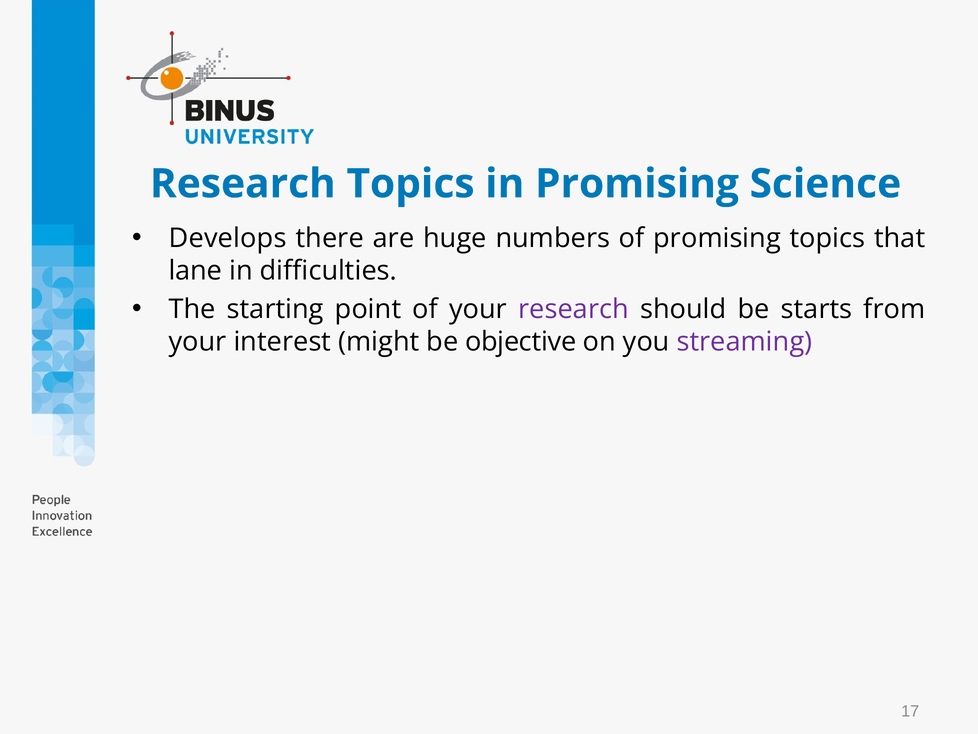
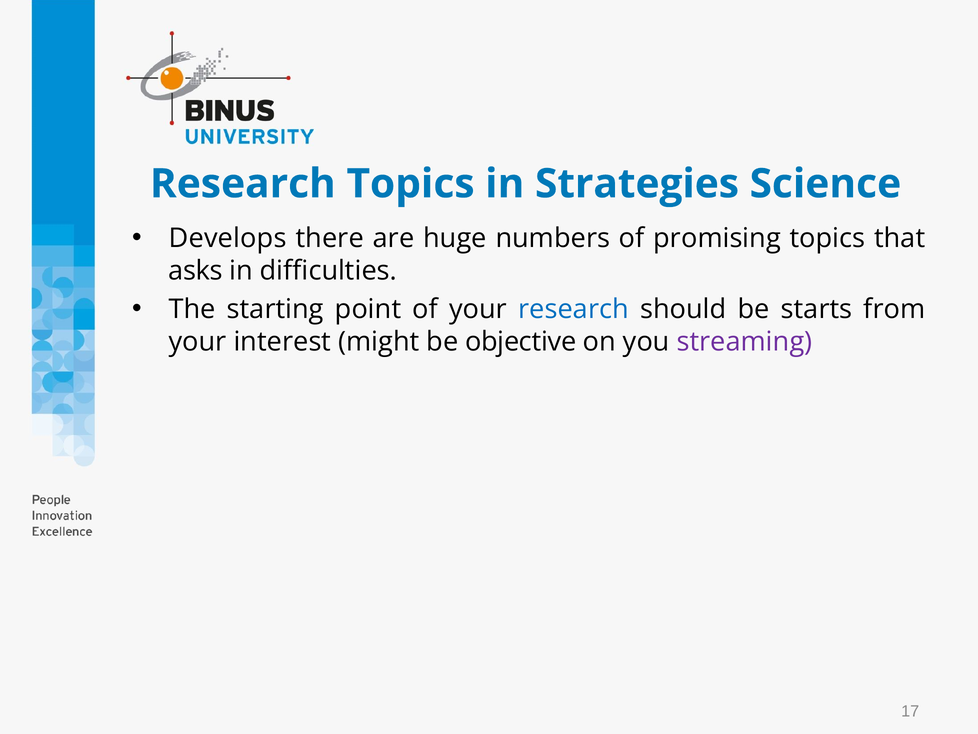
in Promising: Promising -> Strategies (637, 184)
lane: lane -> asks (196, 271)
research colour: purple -> blue (574, 309)
